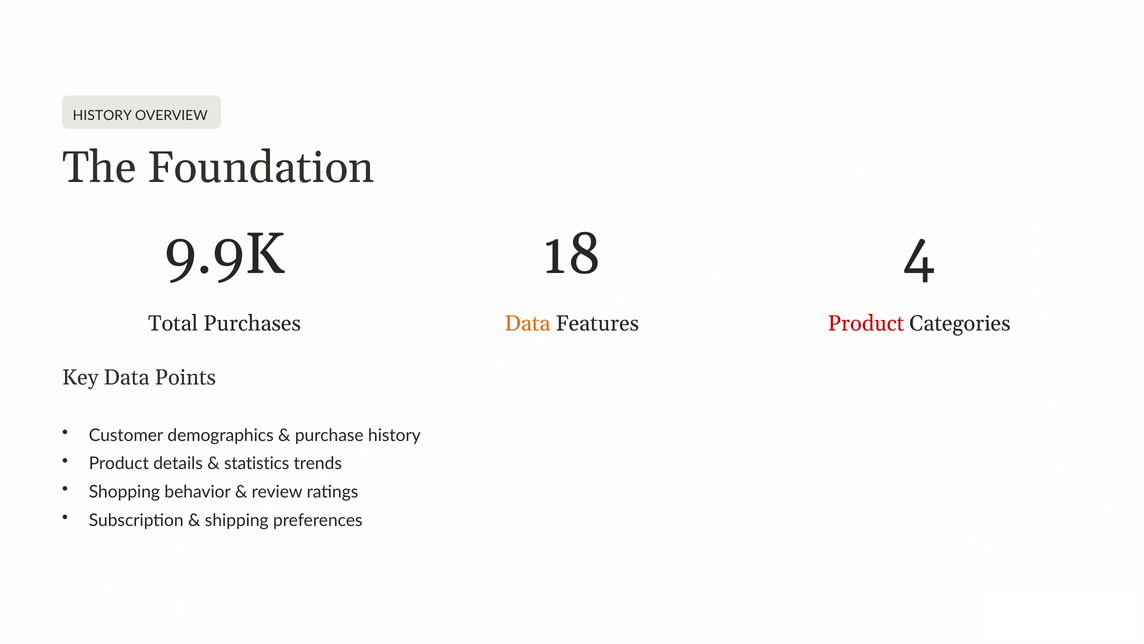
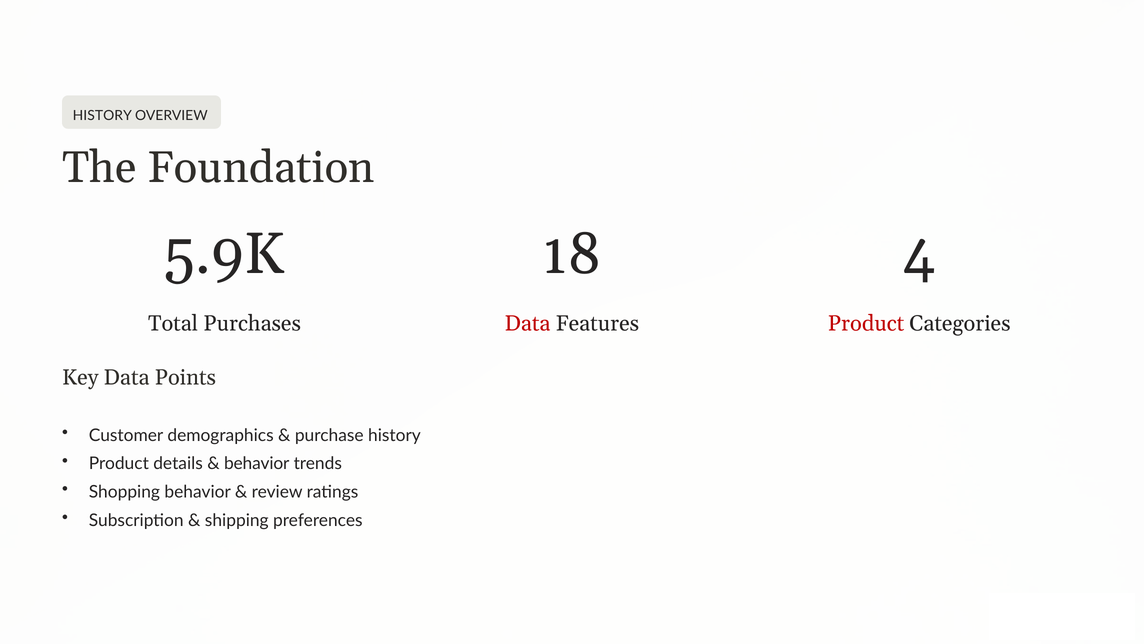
9.9K: 9.9K -> 5.9K (224, 254)
Data colour: orange -> red (528, 323)
statistics: statistics -> behavior (257, 463)
